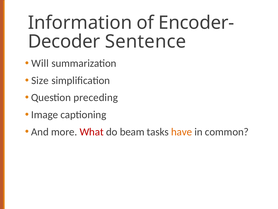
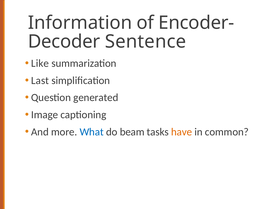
Will: Will -> Like (40, 63)
Size: Size -> Last (40, 80)
preceding: preceding -> generated (96, 97)
What colour: red -> blue (92, 132)
